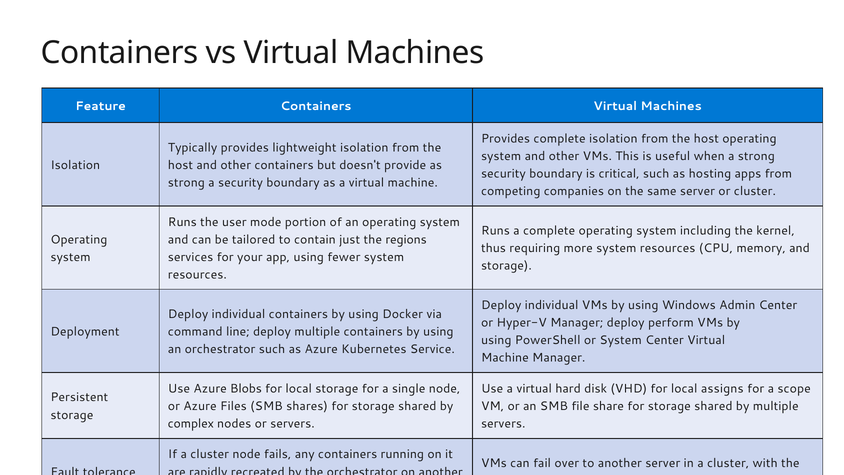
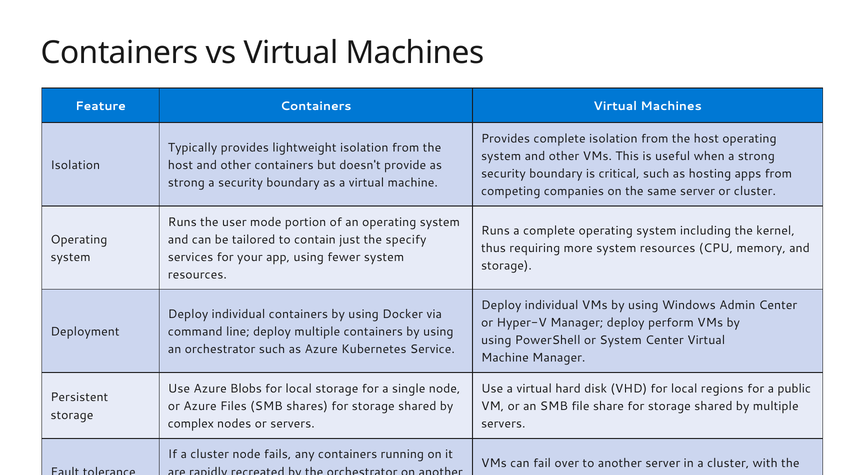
regions: regions -> specify (406, 239)
assigns: assigns -> regions (722, 388)
scope: scope -> public (794, 388)
